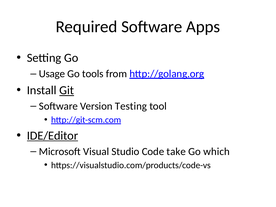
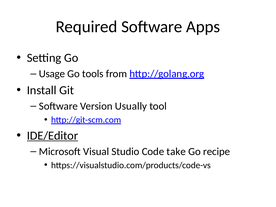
Git underline: present -> none (67, 90)
Testing: Testing -> Usually (131, 106)
which: which -> recipe (217, 151)
